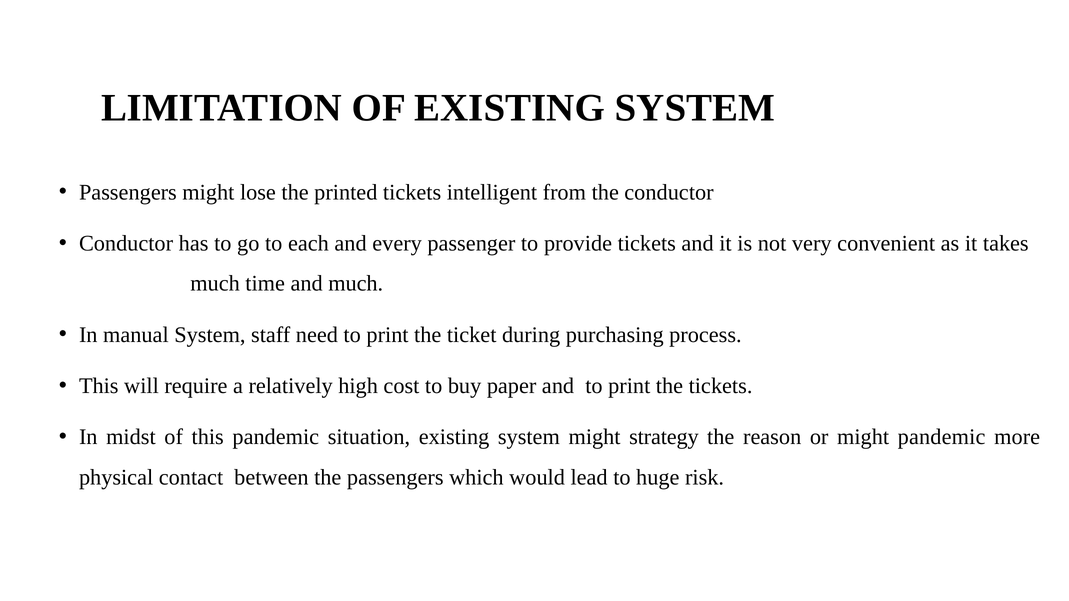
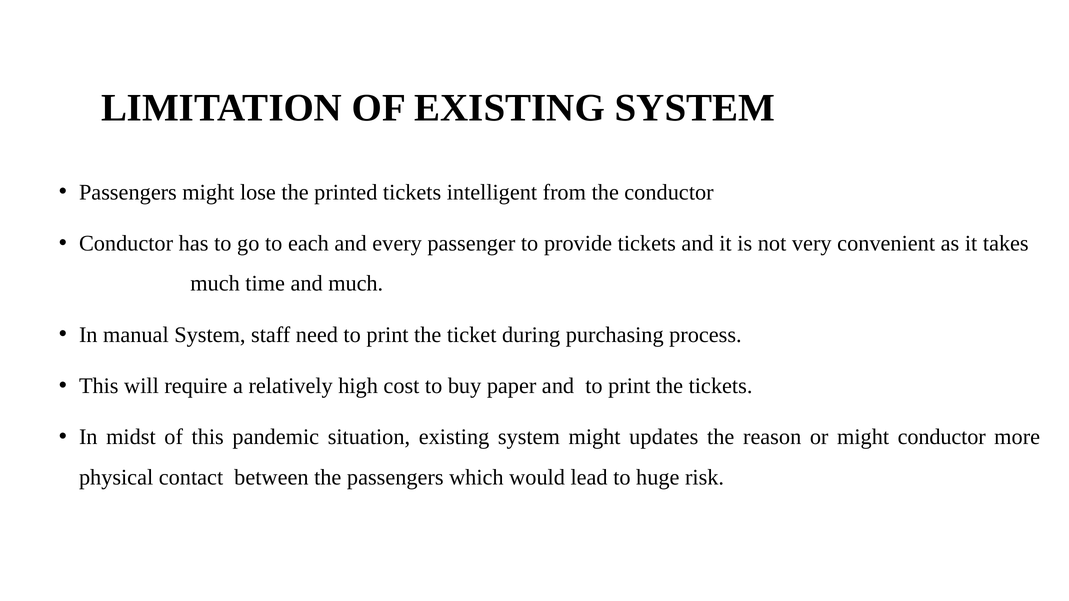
strategy: strategy -> updates (664, 437)
might pandemic: pandemic -> conductor (942, 437)
